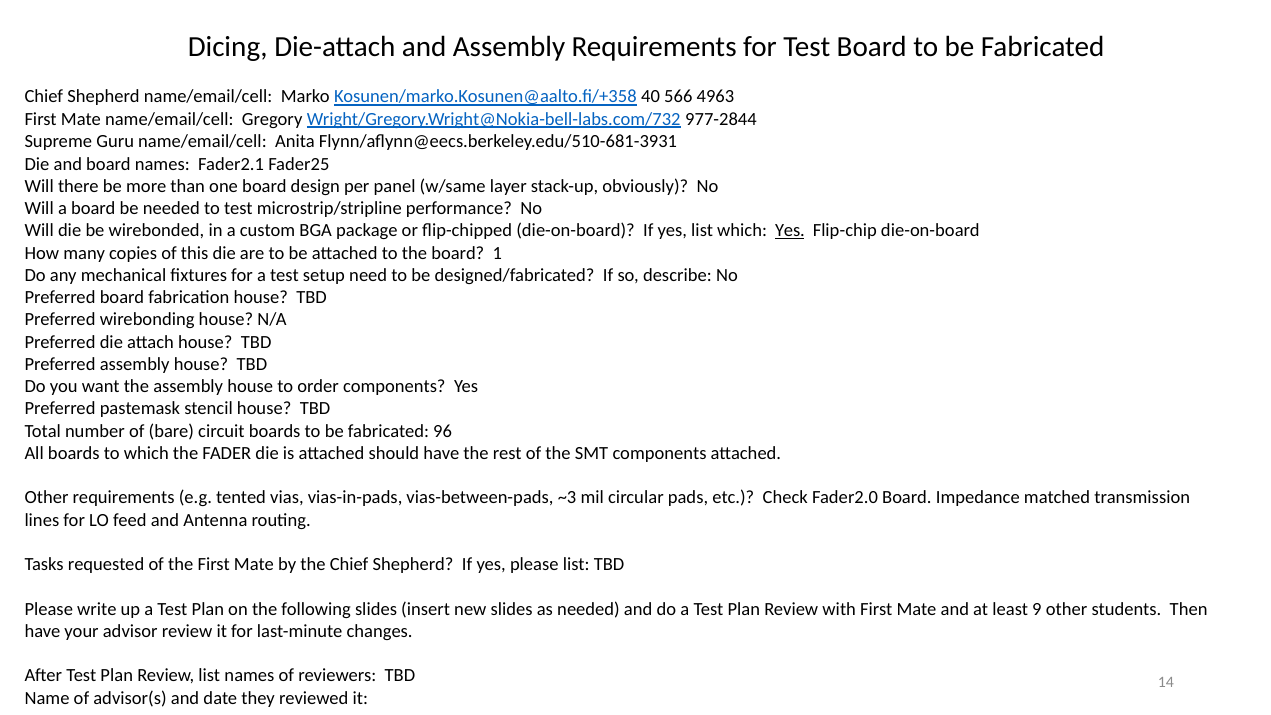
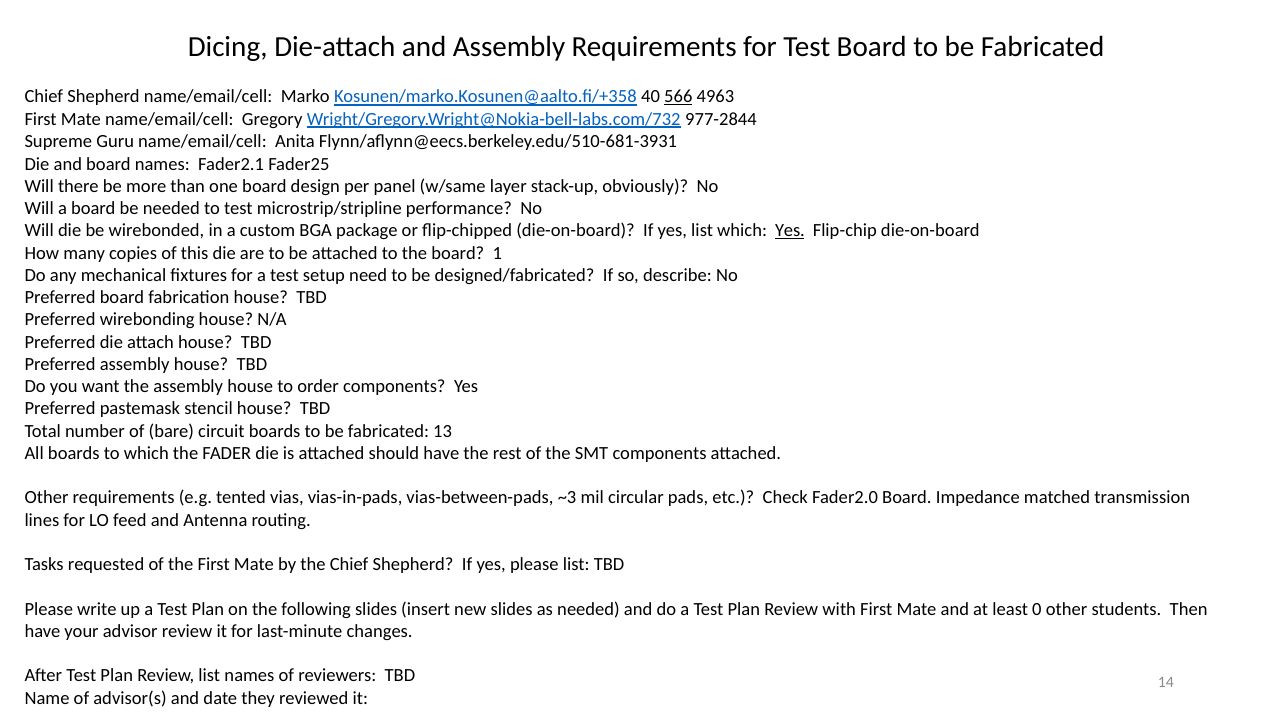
566 underline: none -> present (678, 97)
96: 96 -> 13 (443, 431)
9: 9 -> 0 (1037, 609)
